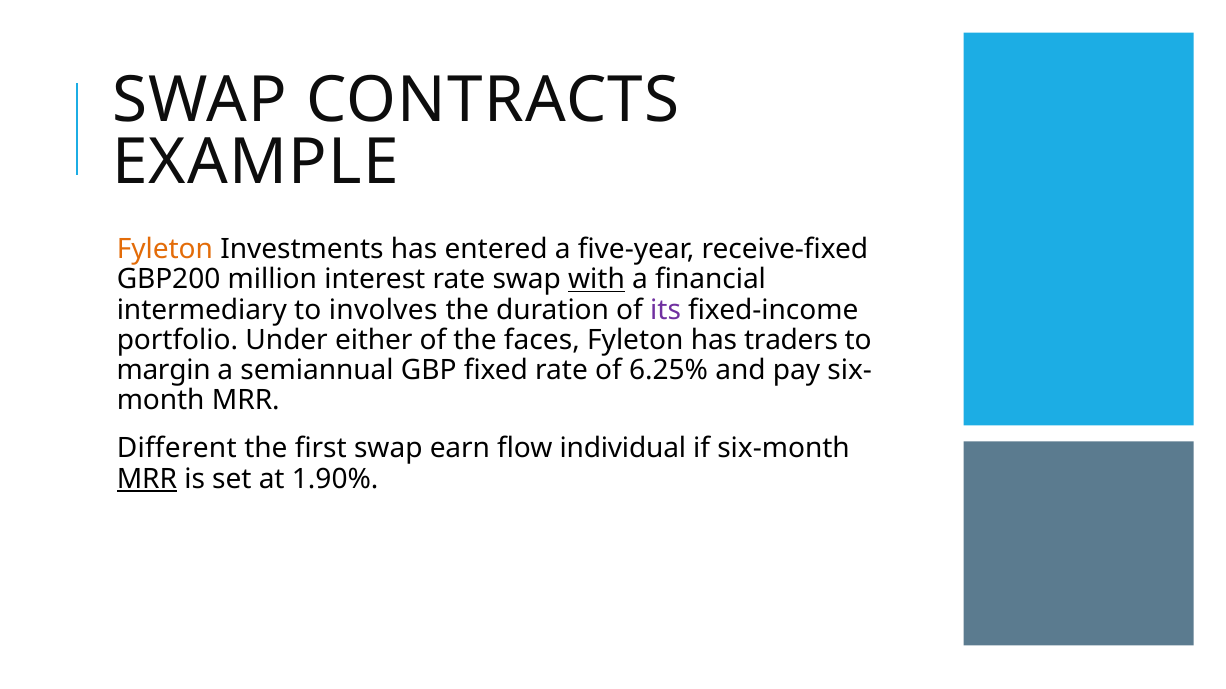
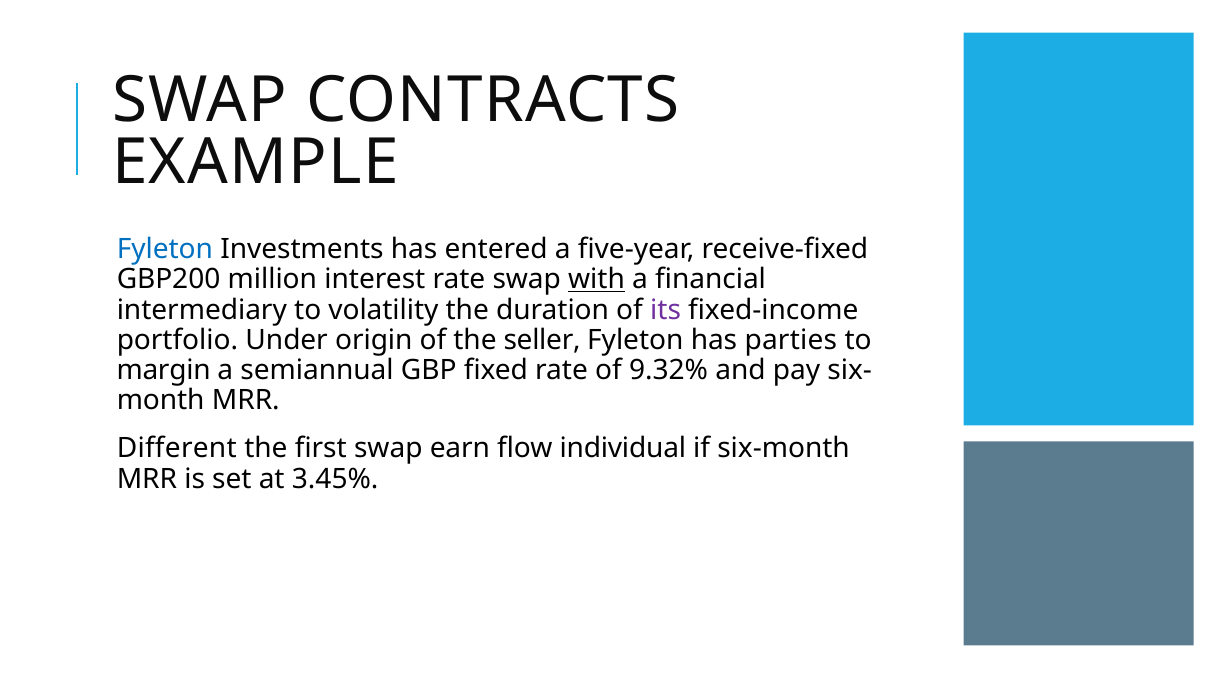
Fyleton colour: orange -> blue (165, 249)
involves: involves -> volatility (383, 310)
either: either -> origin (374, 340)
faces: faces -> seller (542, 340)
traders: traders -> parties (791, 340)
6.25%: 6.25% -> 9.32% (669, 371)
MRR underline: present -> none (147, 479)
1.90%: 1.90% -> 3.45% (335, 479)
